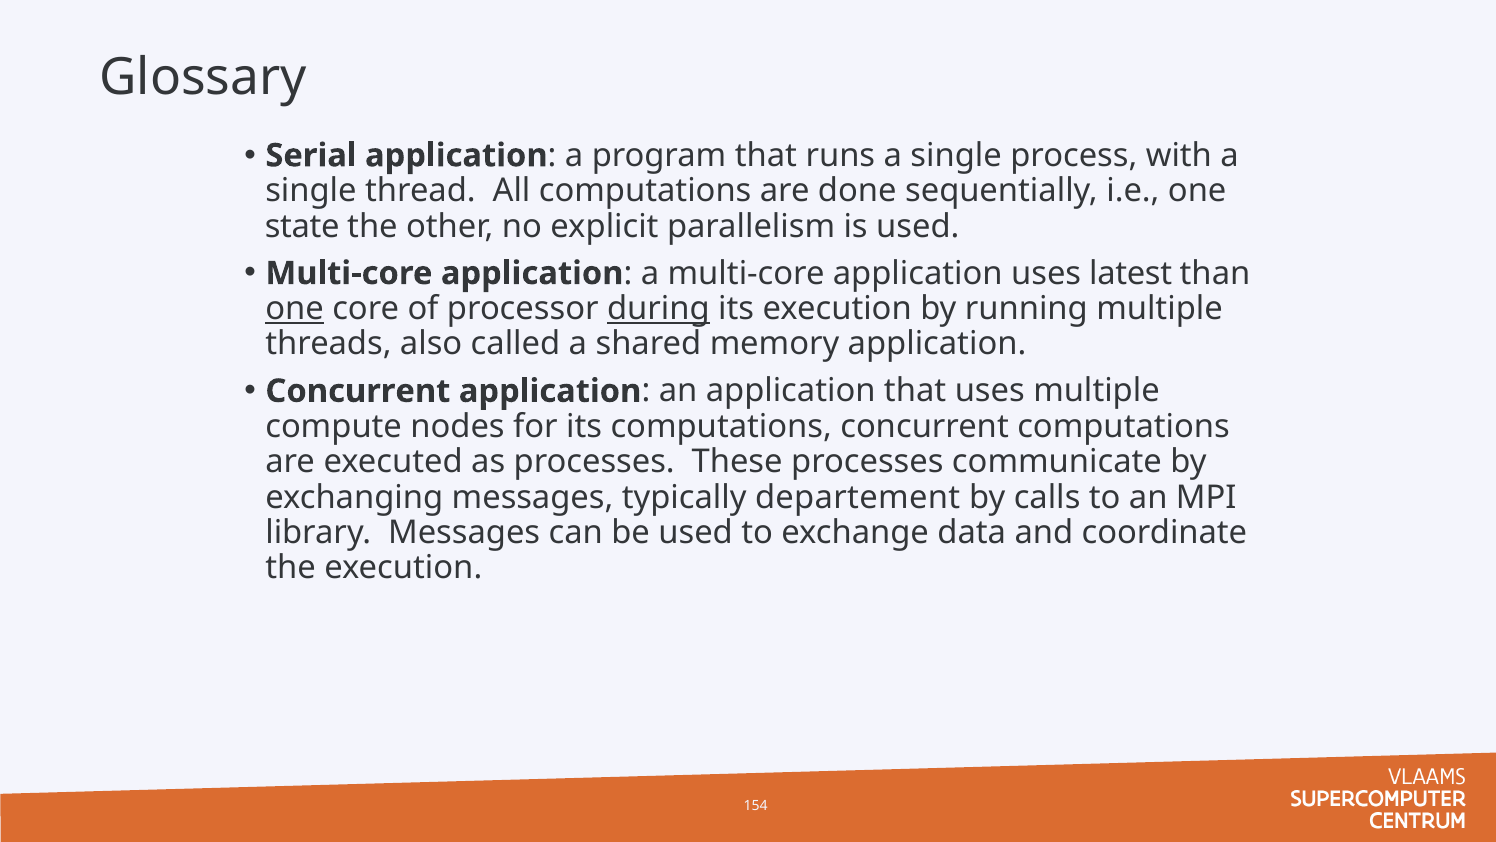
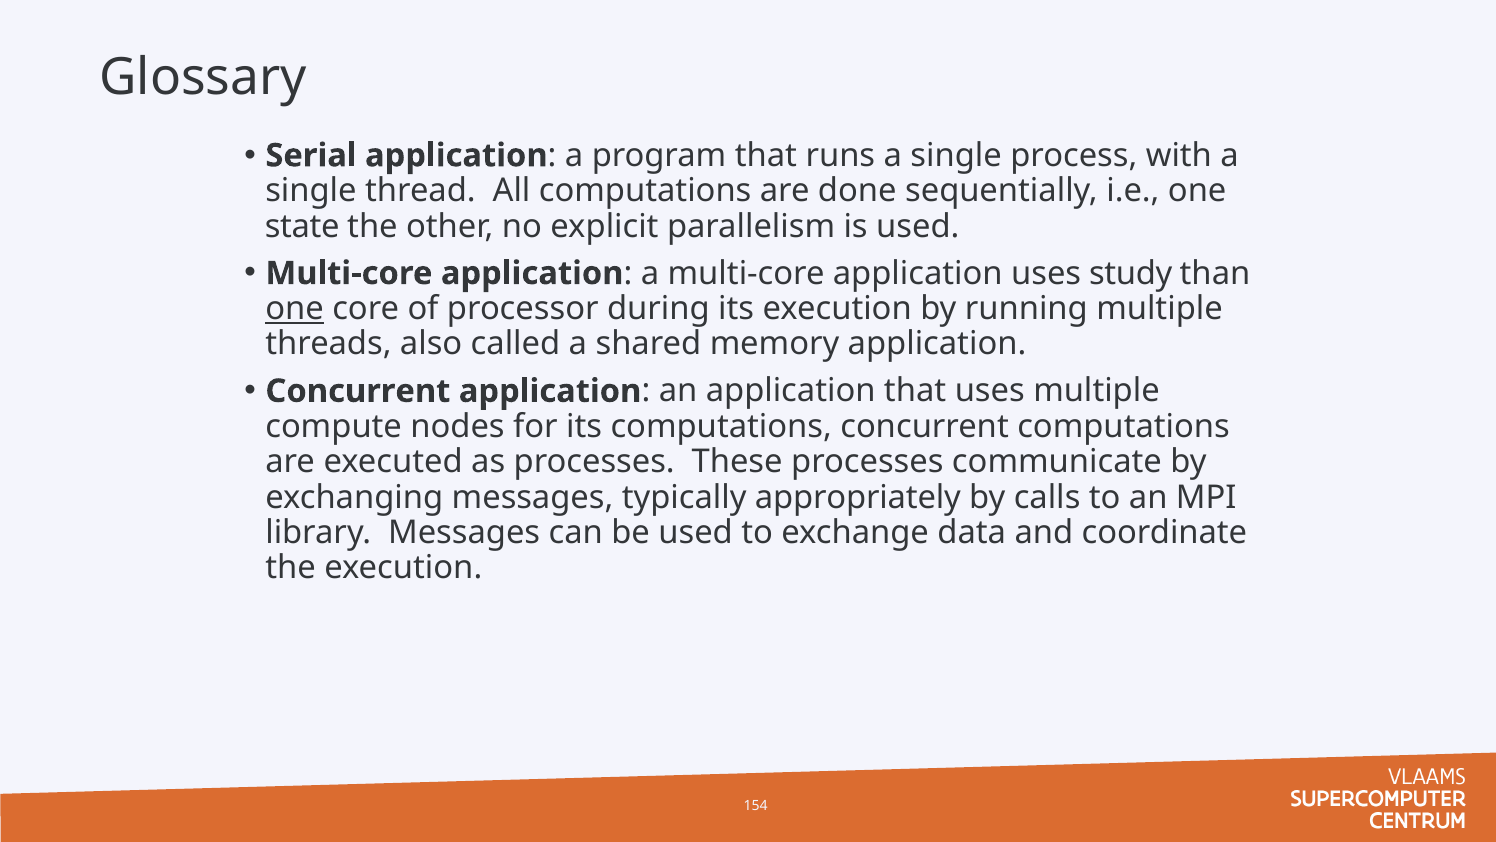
latest: latest -> study (1131, 273)
during underline: present -> none (658, 309)
departement: departement -> appropriately (858, 497)
